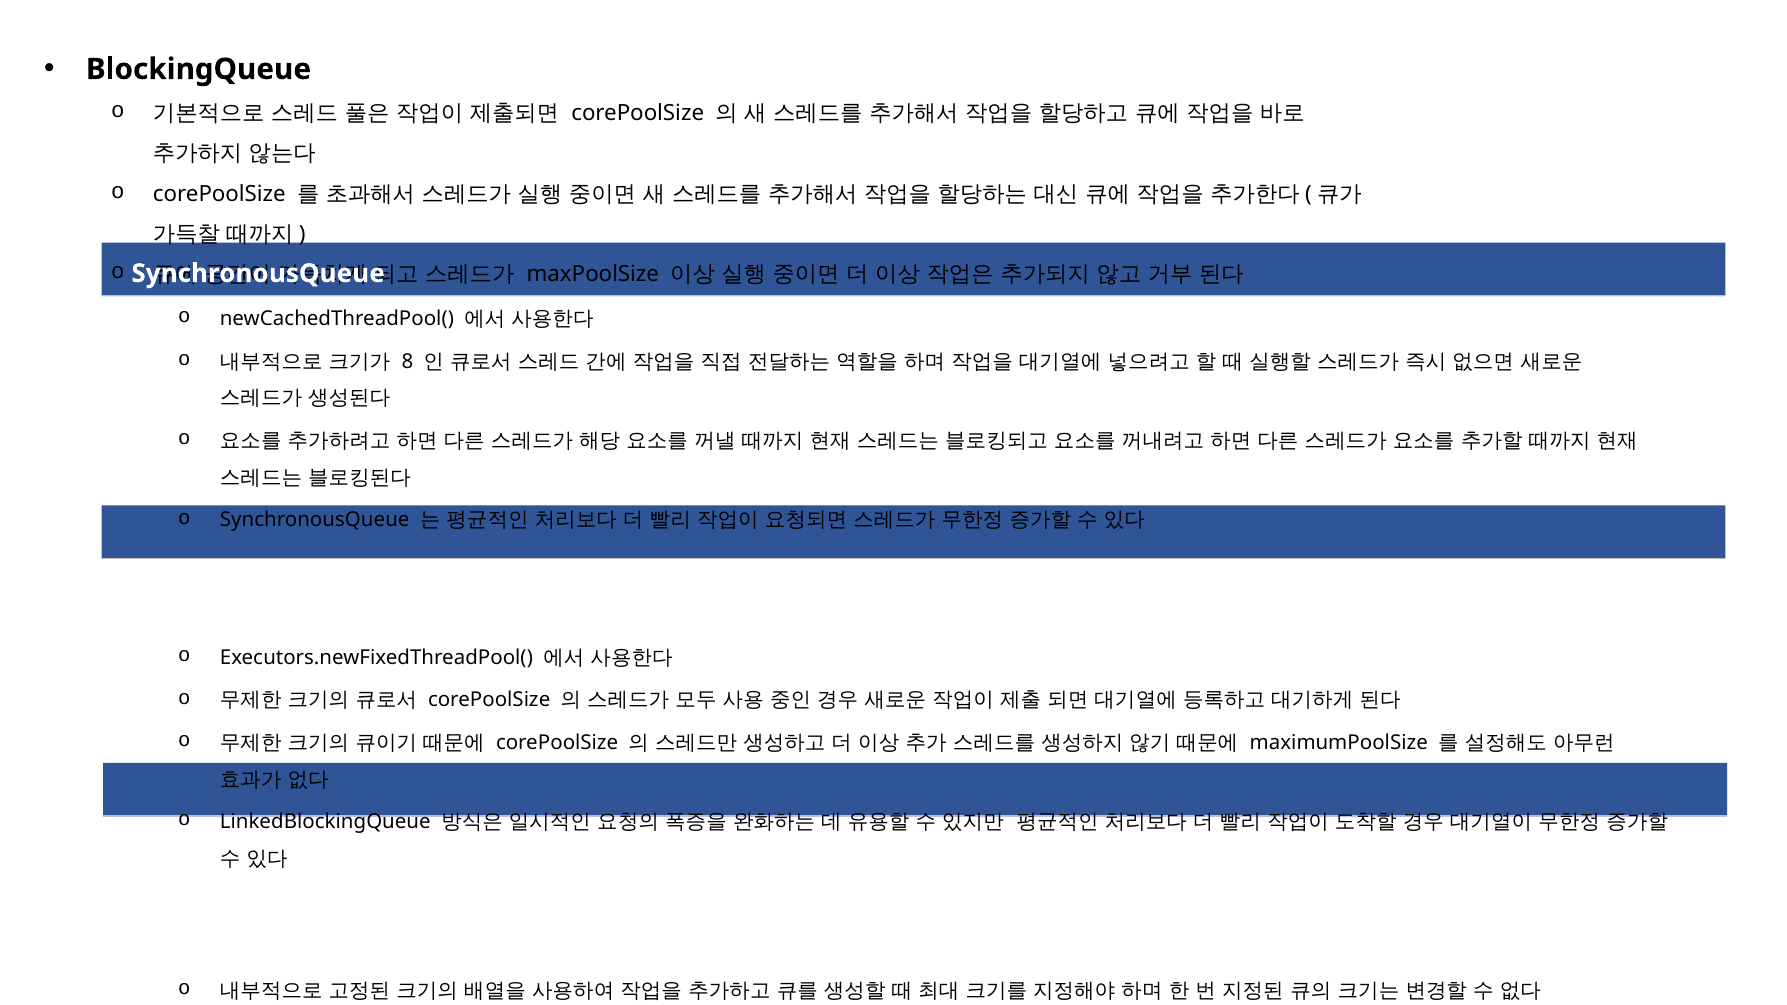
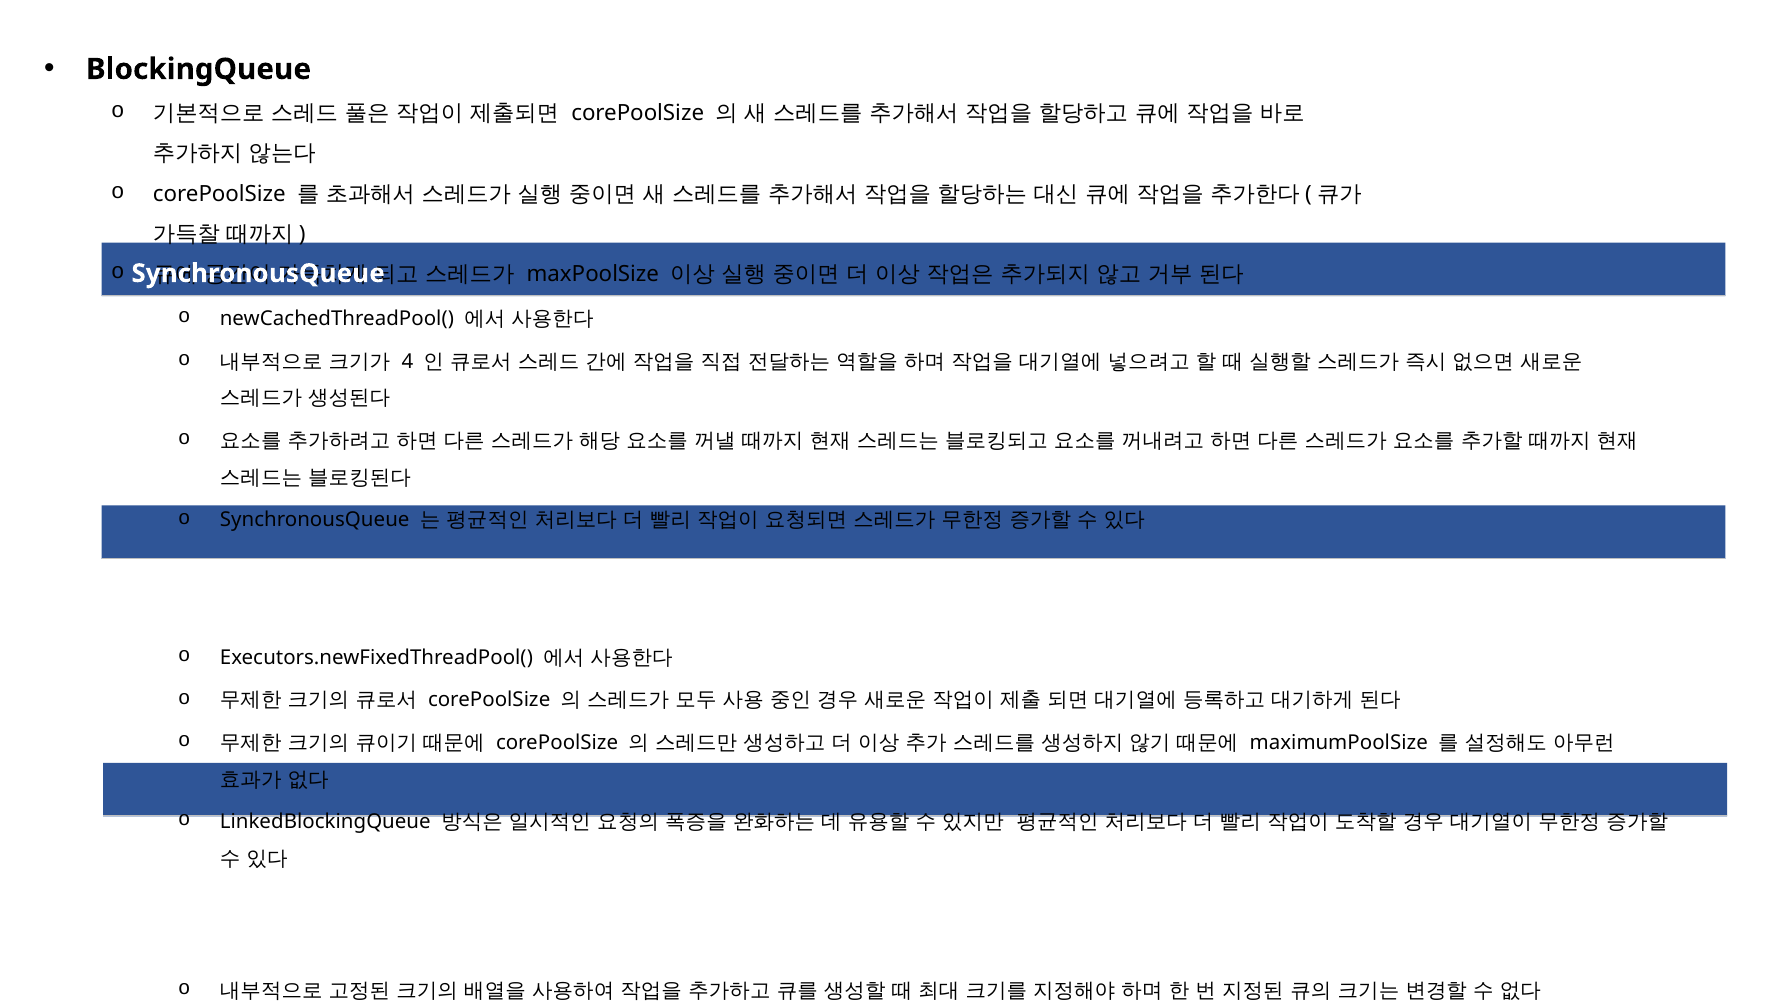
8: 8 -> 4 (407, 361)
